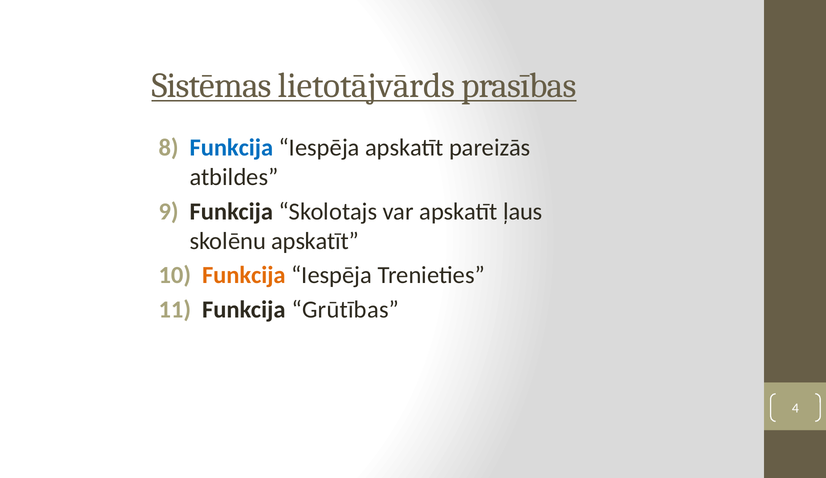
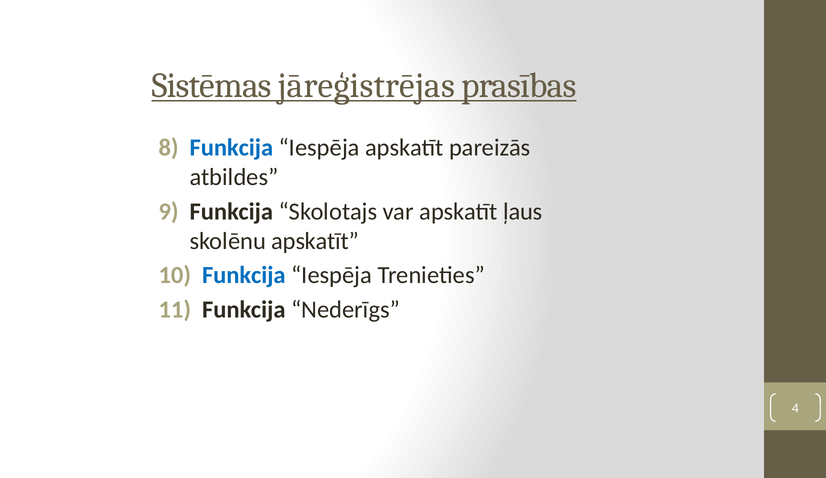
lietotājvārds: lietotājvārds -> jāreģistrējas (366, 86)
Funkcija colour: orange -> blue (244, 276)
Grūtības: Grūtības -> Nederīgs (345, 310)
